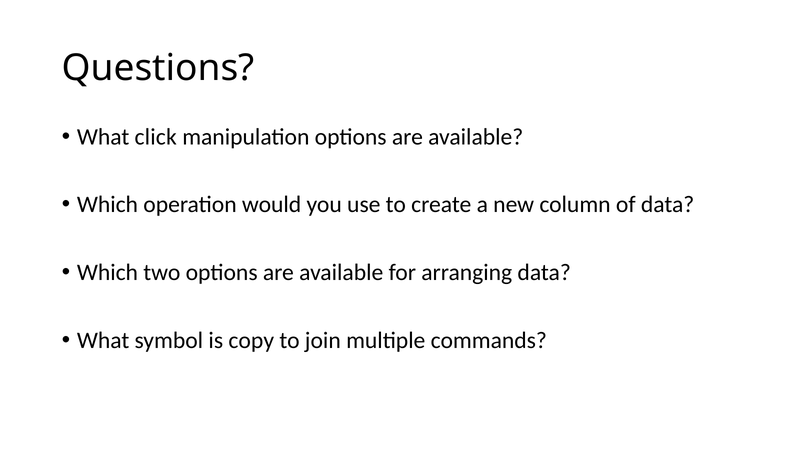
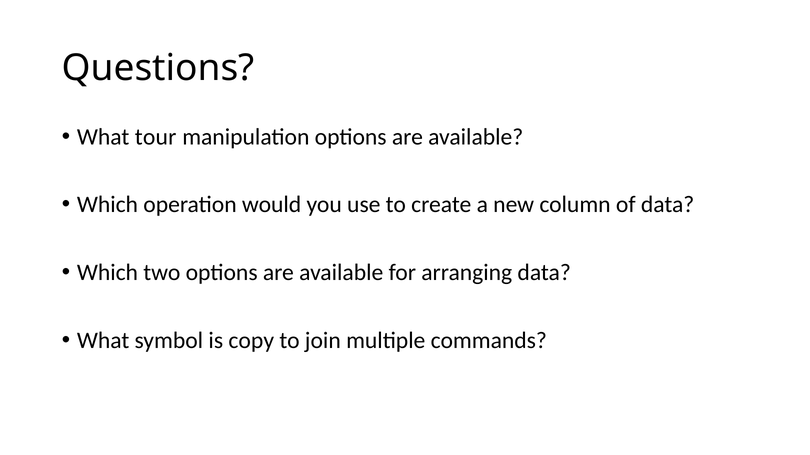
click: click -> tour (156, 137)
